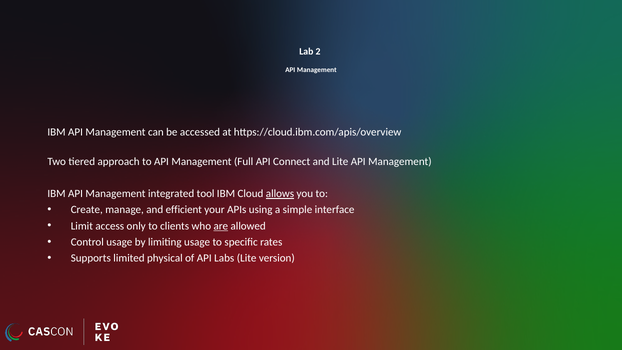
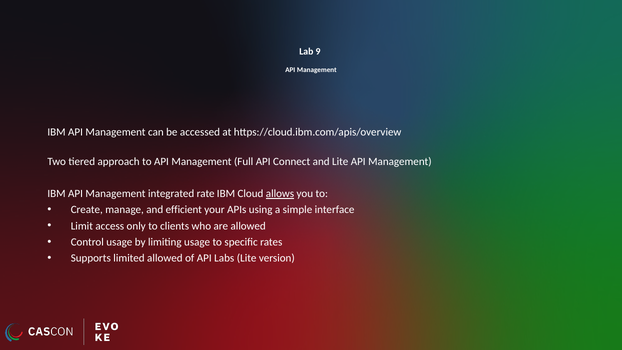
2: 2 -> 9 (318, 52)
tool: tool -> rate (206, 194)
are underline: present -> none (221, 226)
limited physical: physical -> allowed (165, 258)
